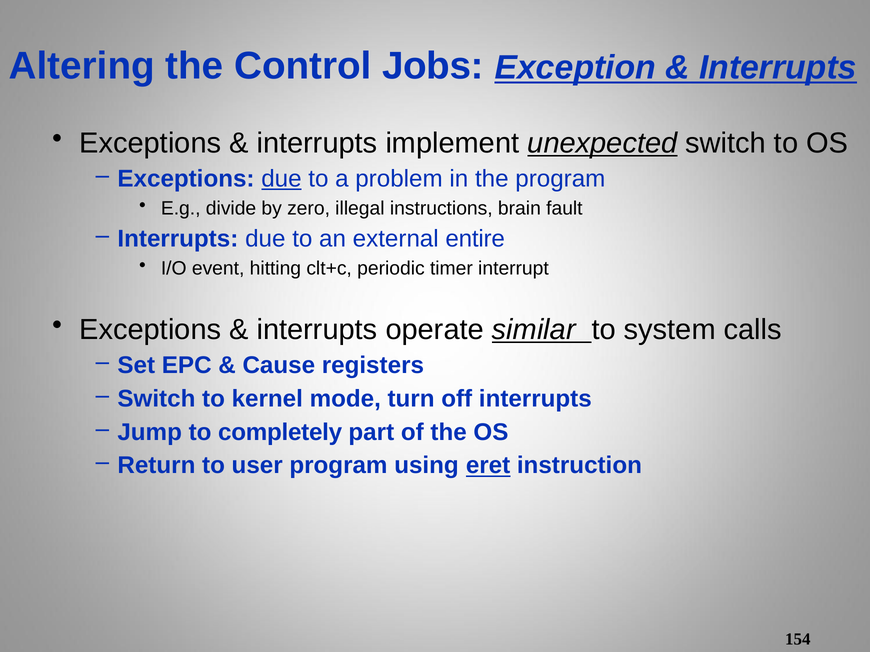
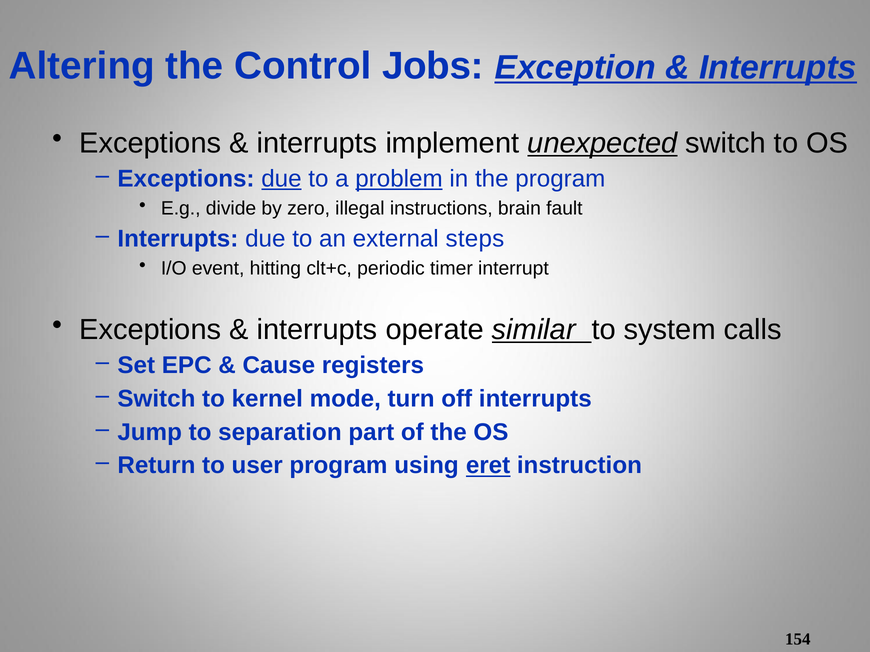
problem underline: none -> present (399, 179)
entire: entire -> steps (475, 239)
completely: completely -> separation (280, 432)
